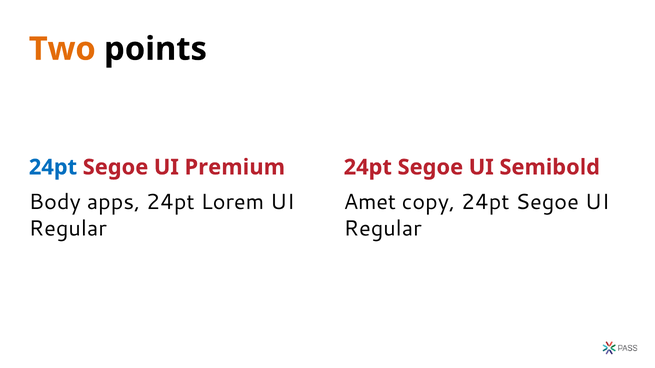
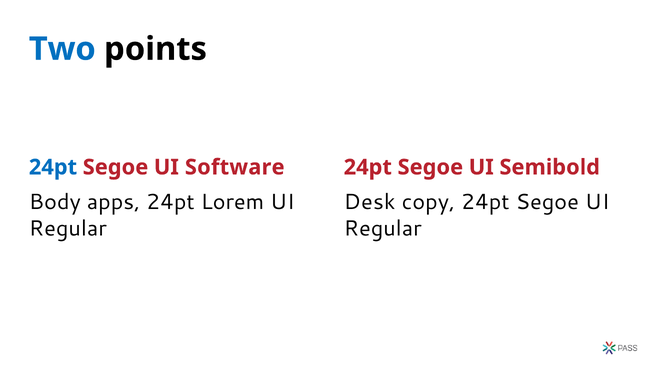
Two colour: orange -> blue (62, 49)
Premium: Premium -> Software (235, 167)
Amet: Amet -> Desk (370, 202)
